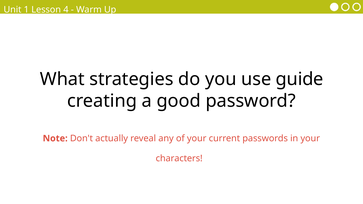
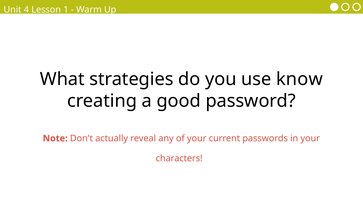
1: 1 -> 4 (26, 10)
4: 4 -> 1 (66, 10)
guide: guide -> know (299, 79)
